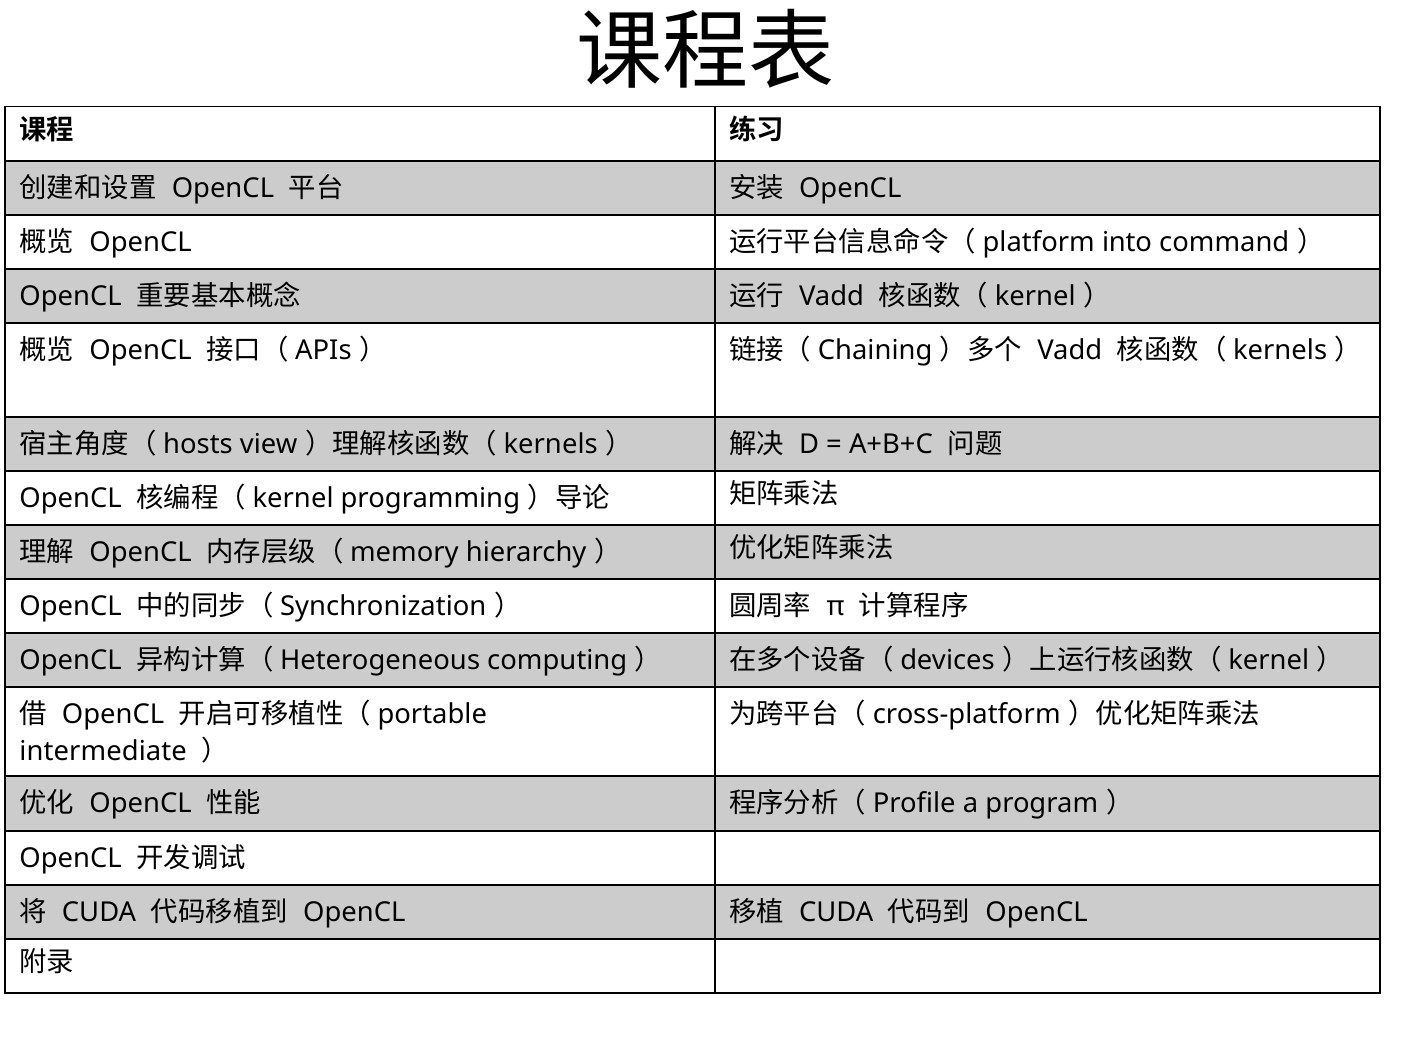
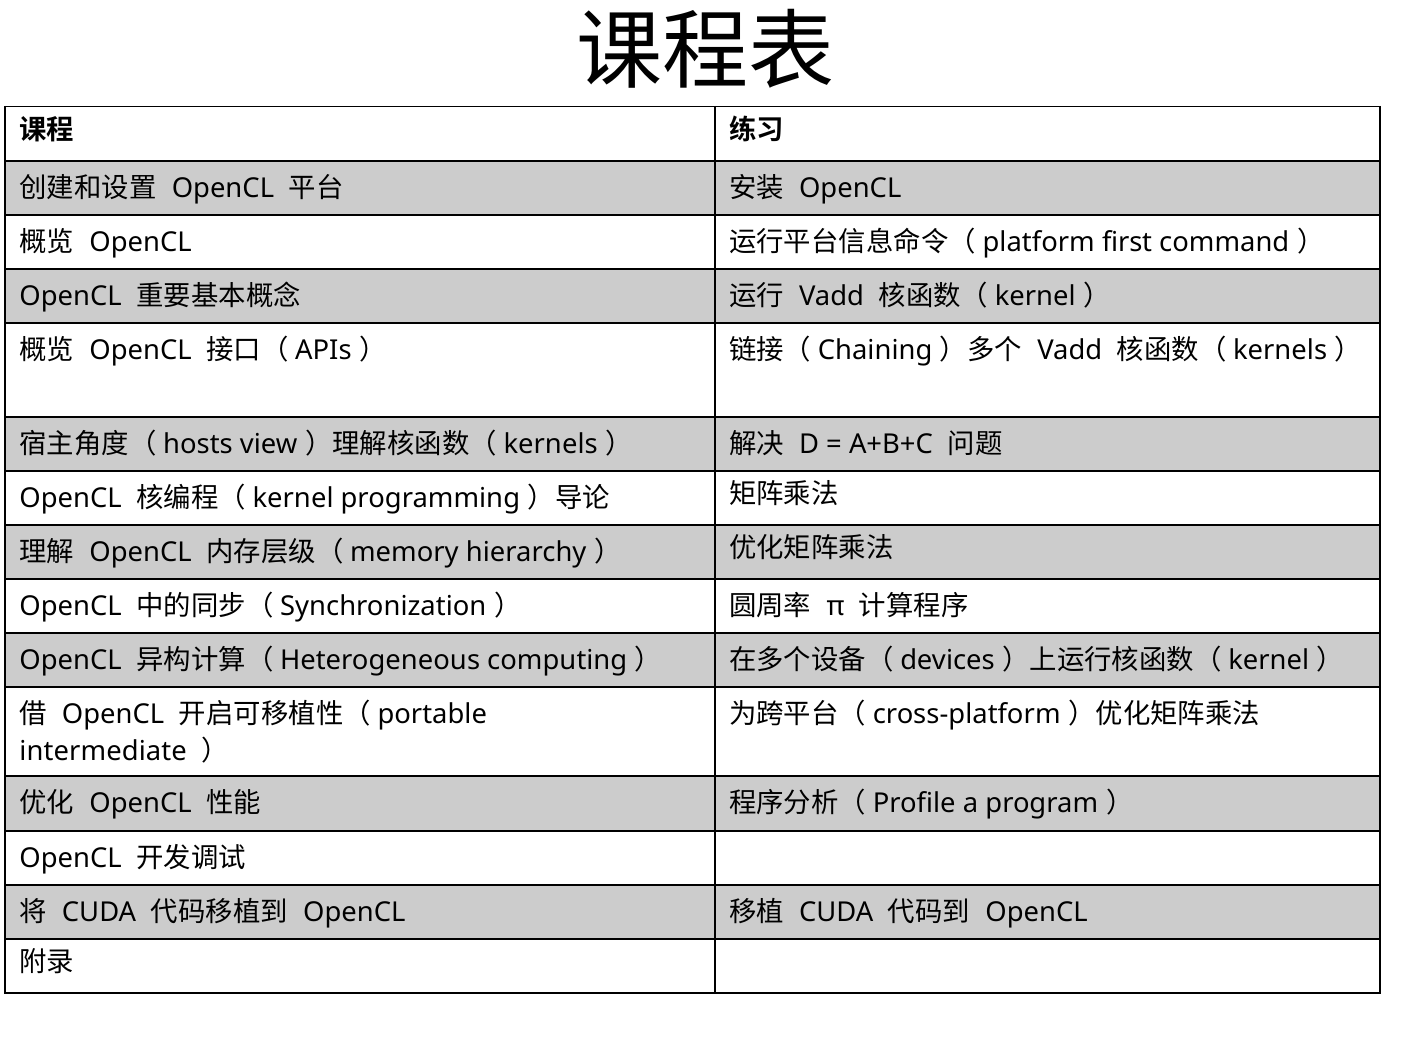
into: into -> first (1127, 242)
